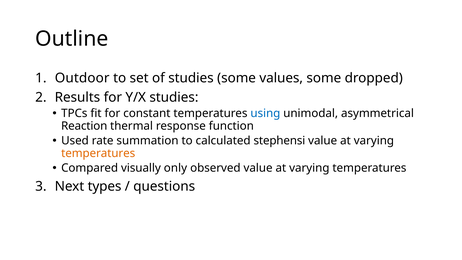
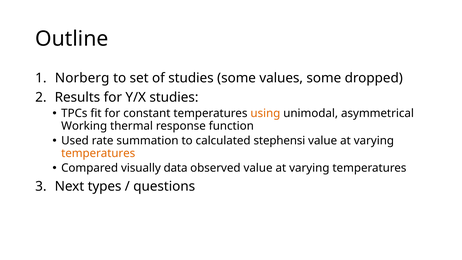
Outdoor: Outdoor -> Norberg (82, 78)
using colour: blue -> orange (265, 113)
Reaction: Reaction -> Working (84, 126)
only: only -> data (176, 168)
